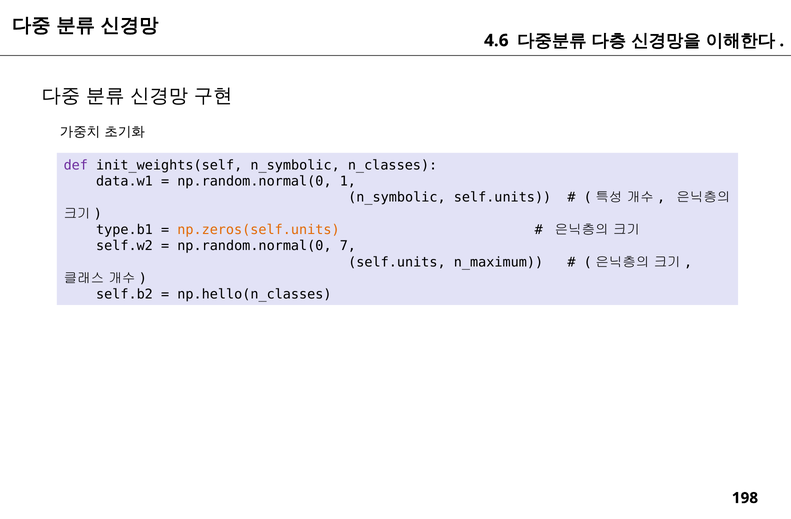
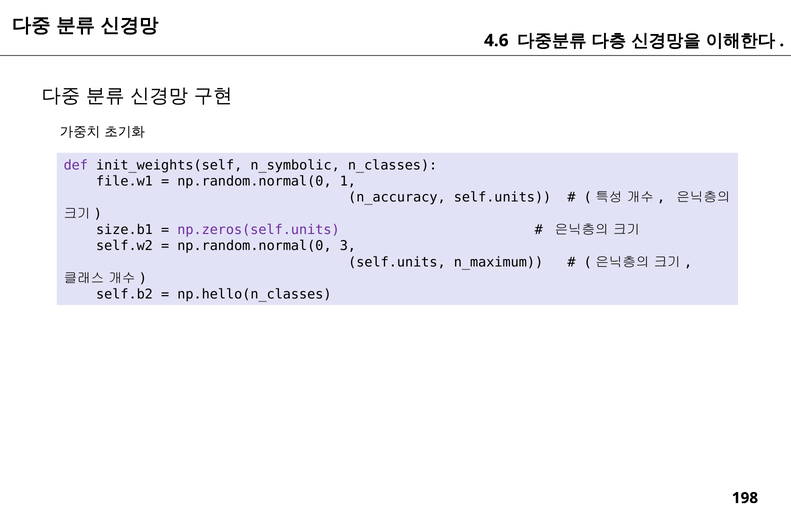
data.w1: data.w1 -> file.w1 (124, 182)
n_symbolic: n_symbolic -> n_accuracy (397, 198)
type.b1: type.b1 -> size.b1 (124, 230)
np.zeros(self.units colour: orange -> purple (258, 230)
7: 7 -> 3 (348, 246)
